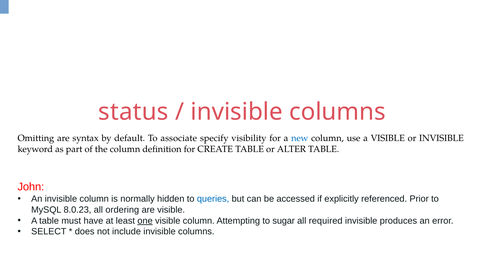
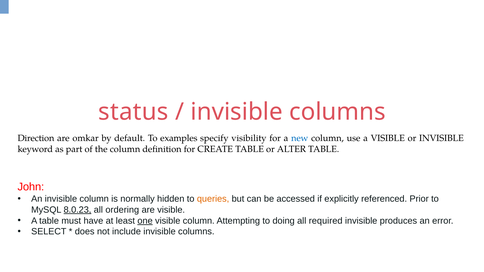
Omitting: Omitting -> Direction (36, 138)
syntax: syntax -> omkar (86, 138)
associate: associate -> examples (179, 138)
queries colour: blue -> orange (213, 199)
8.0.23 underline: none -> present (77, 210)
sugar: sugar -> doing (284, 221)
